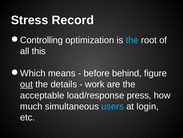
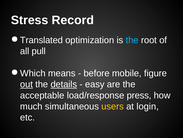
Controlling: Controlling -> Translated (41, 40)
this: this -> pull (39, 51)
behind: behind -> mobile (127, 73)
details underline: none -> present (64, 84)
work: work -> easy (95, 84)
users colour: light blue -> yellow (113, 106)
